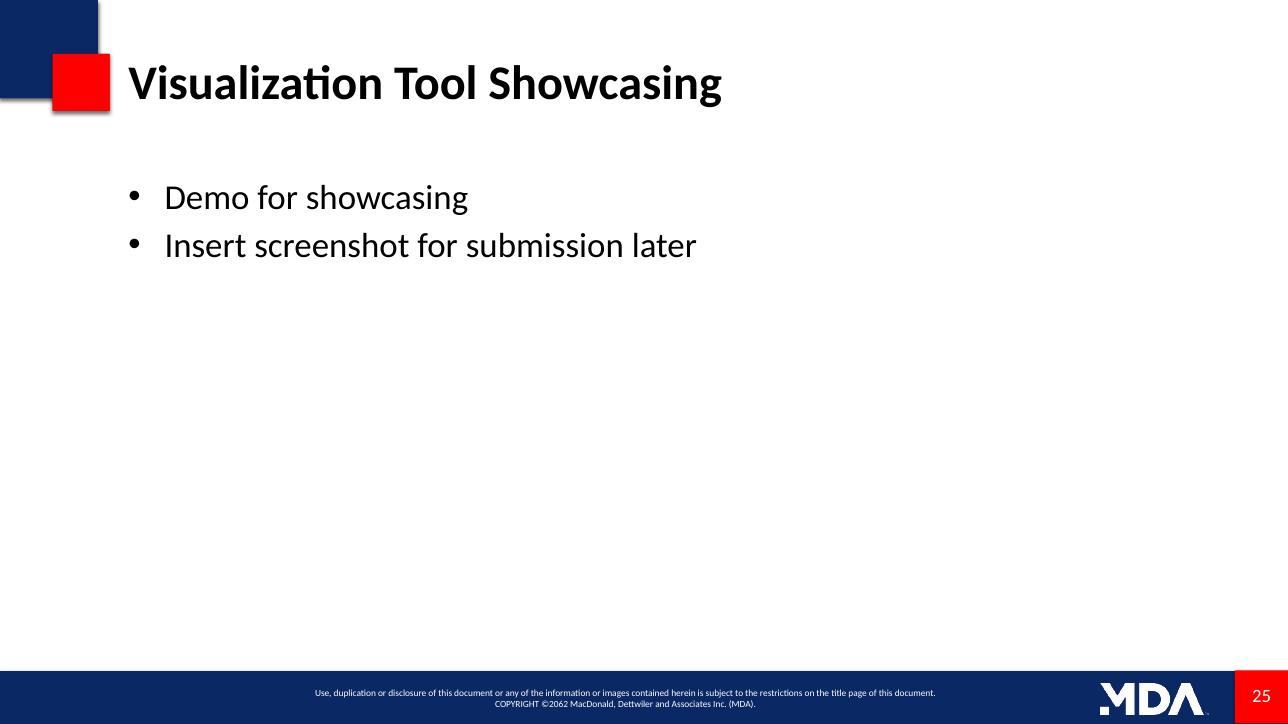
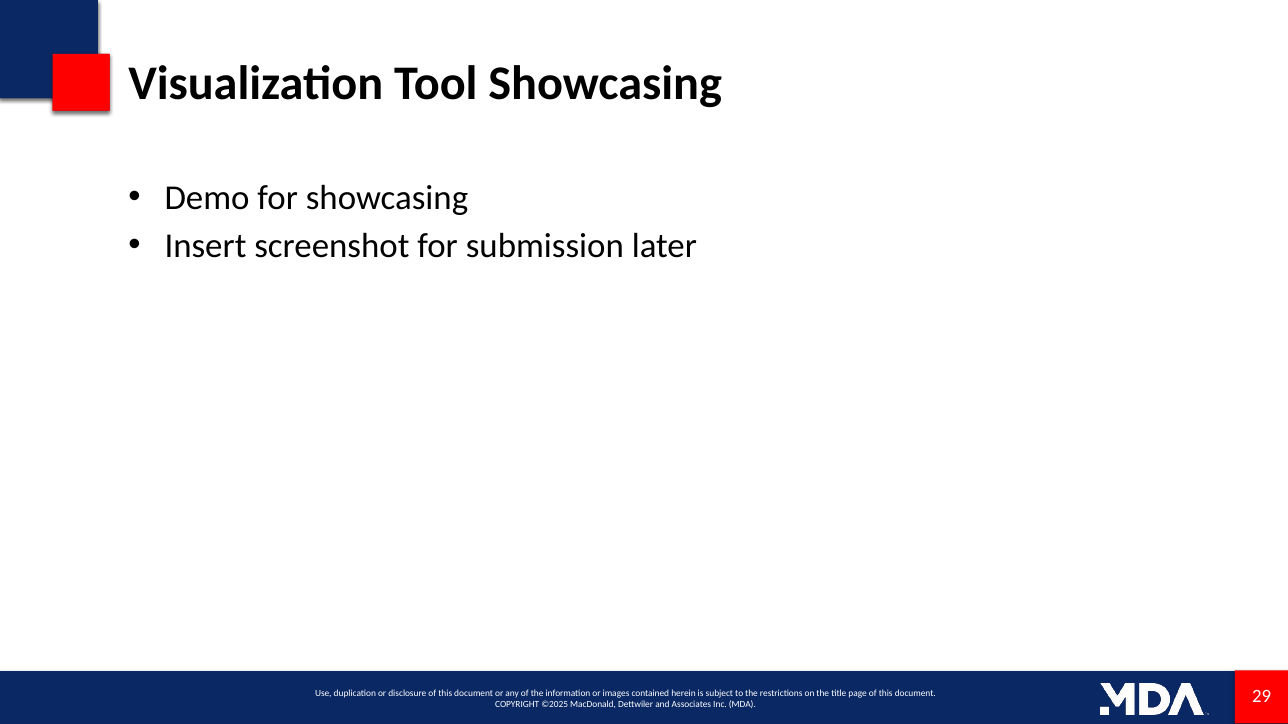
©2062: ©2062 -> ©2025 (555, 705)
25: 25 -> 29 (1262, 697)
